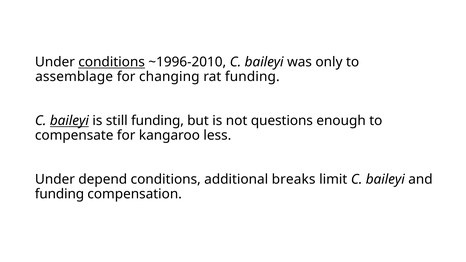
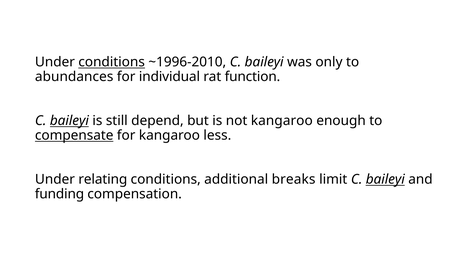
assemblage: assemblage -> abundances (74, 77)
changing: changing -> individual (169, 77)
rat funding: funding -> function (252, 77)
still funding: funding -> depend (157, 121)
not questions: questions -> kangaroo (282, 121)
compensate underline: none -> present (74, 136)
depend: depend -> relating (103, 180)
baileyi underline: none -> present (385, 180)
